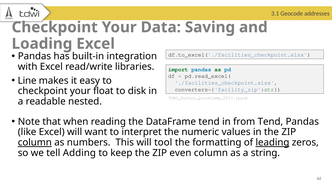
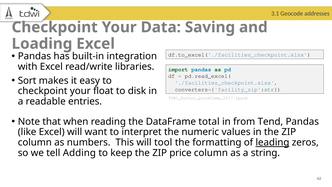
Line: Line -> Sort (27, 80)
nested: nested -> entries (85, 101)
DataFrame tend: tend -> total (209, 121)
column underline: present -> none (35, 142)
even: even -> price (180, 153)
